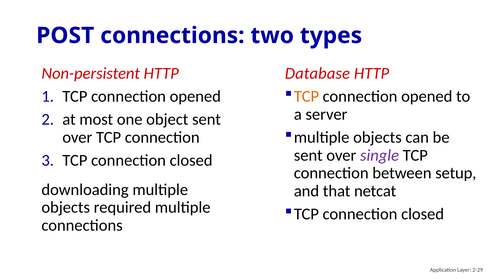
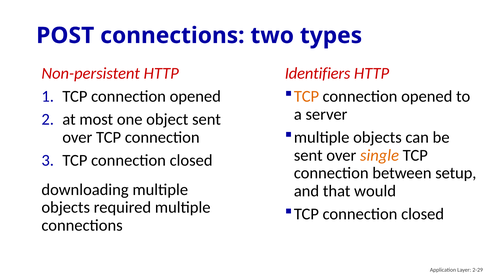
Database: Database -> Identifiers (318, 73)
single colour: purple -> orange (380, 155)
netcat: netcat -> would (375, 191)
